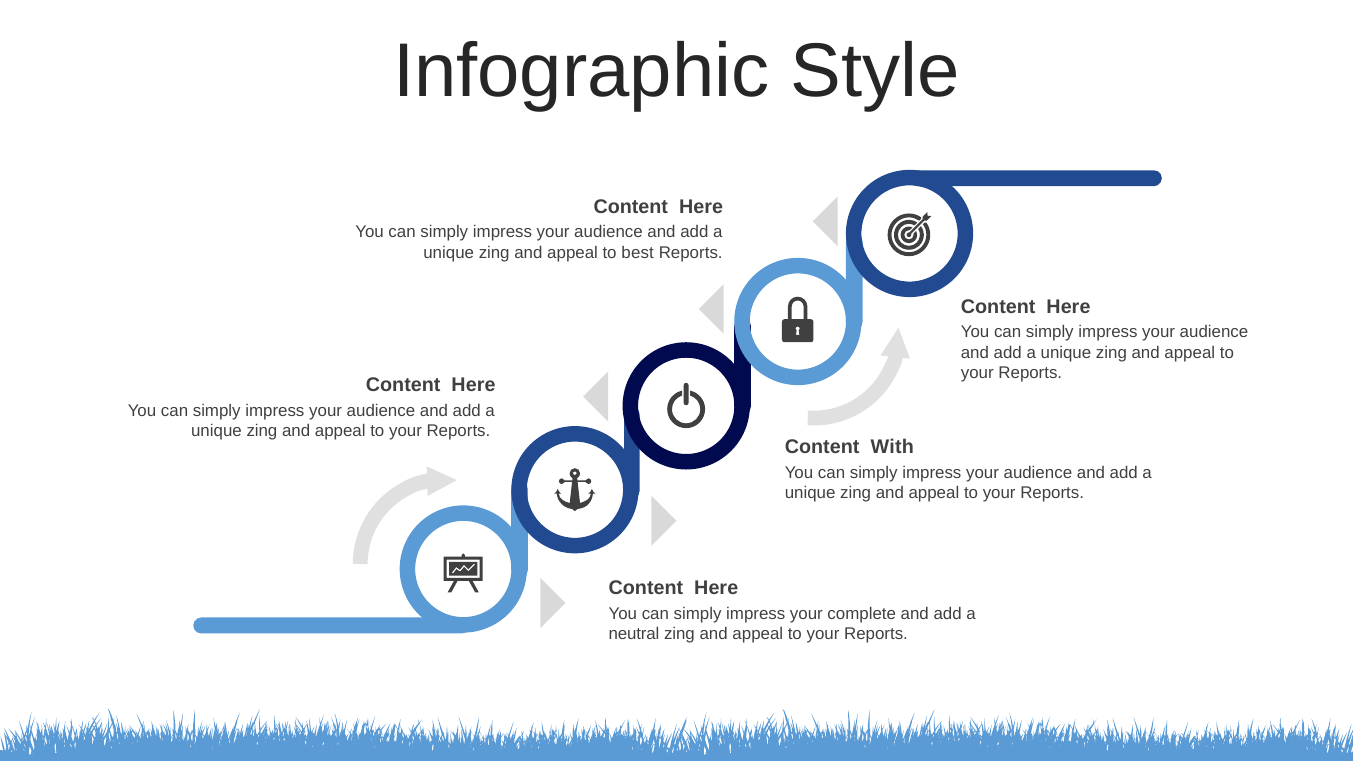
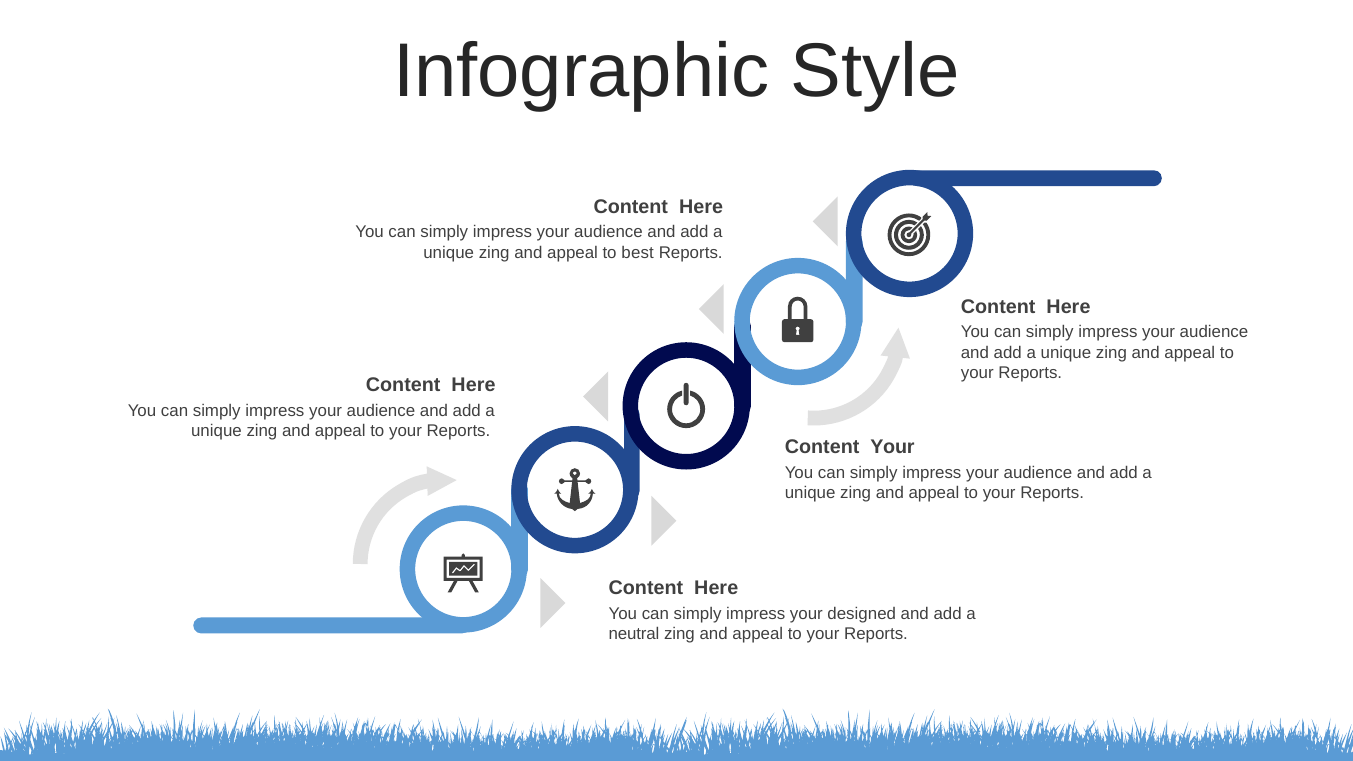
Content With: With -> Your (892, 447)
complete: complete -> designed (862, 614)
